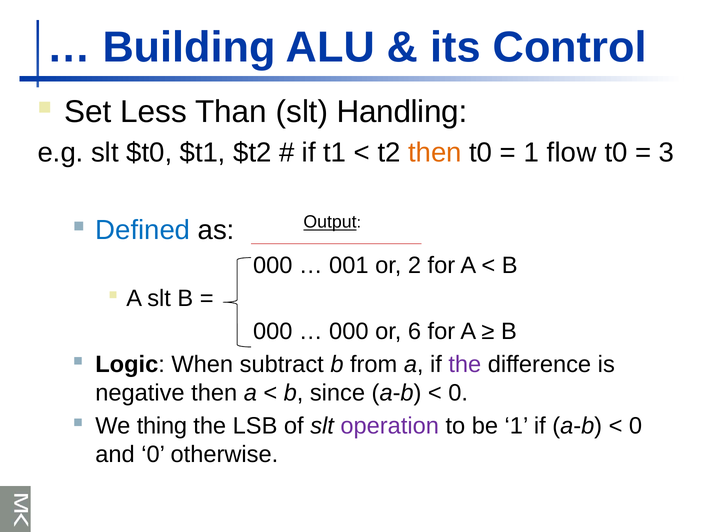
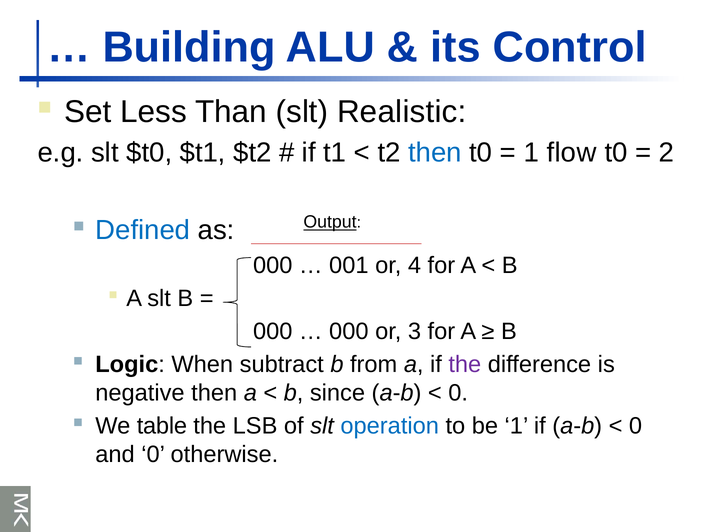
Handling: Handling -> Realistic (402, 112)
then colour: orange -> blue (435, 153)
3: 3 -> 2 (666, 153)
or 2: 2 -> 4 (415, 265)
6: 6 -> 3 (415, 331)
thing: thing -> table (162, 426)
operation colour: purple -> blue (390, 426)
